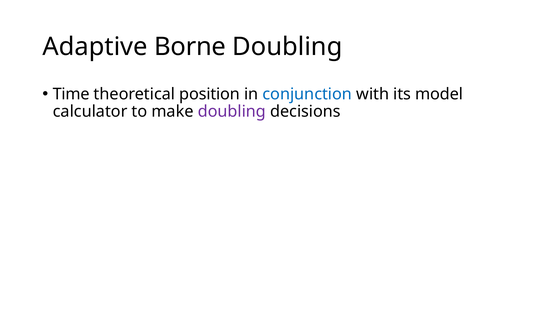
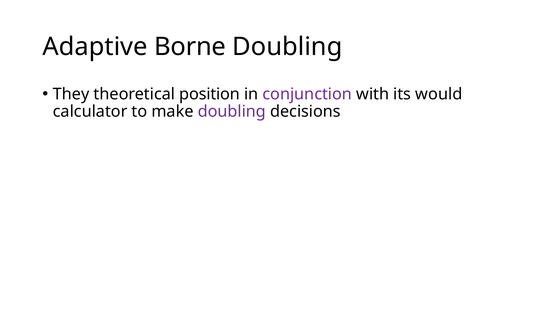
Time: Time -> They (71, 94)
conjunction colour: blue -> purple (307, 94)
model: model -> would (439, 94)
